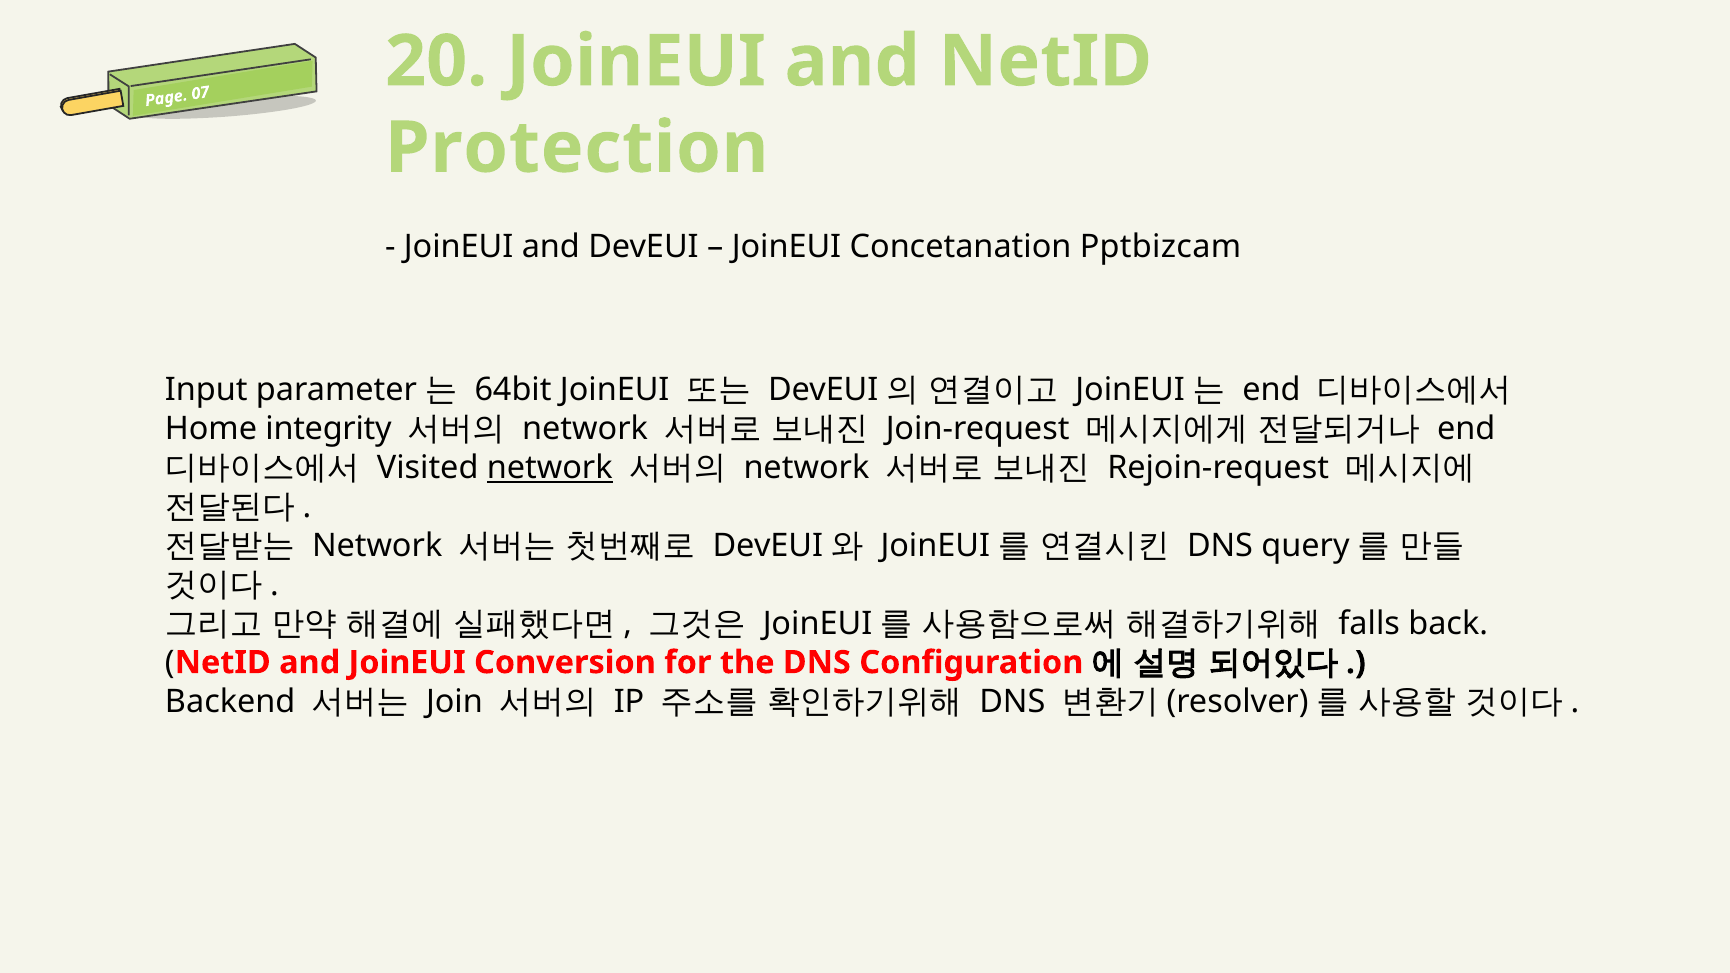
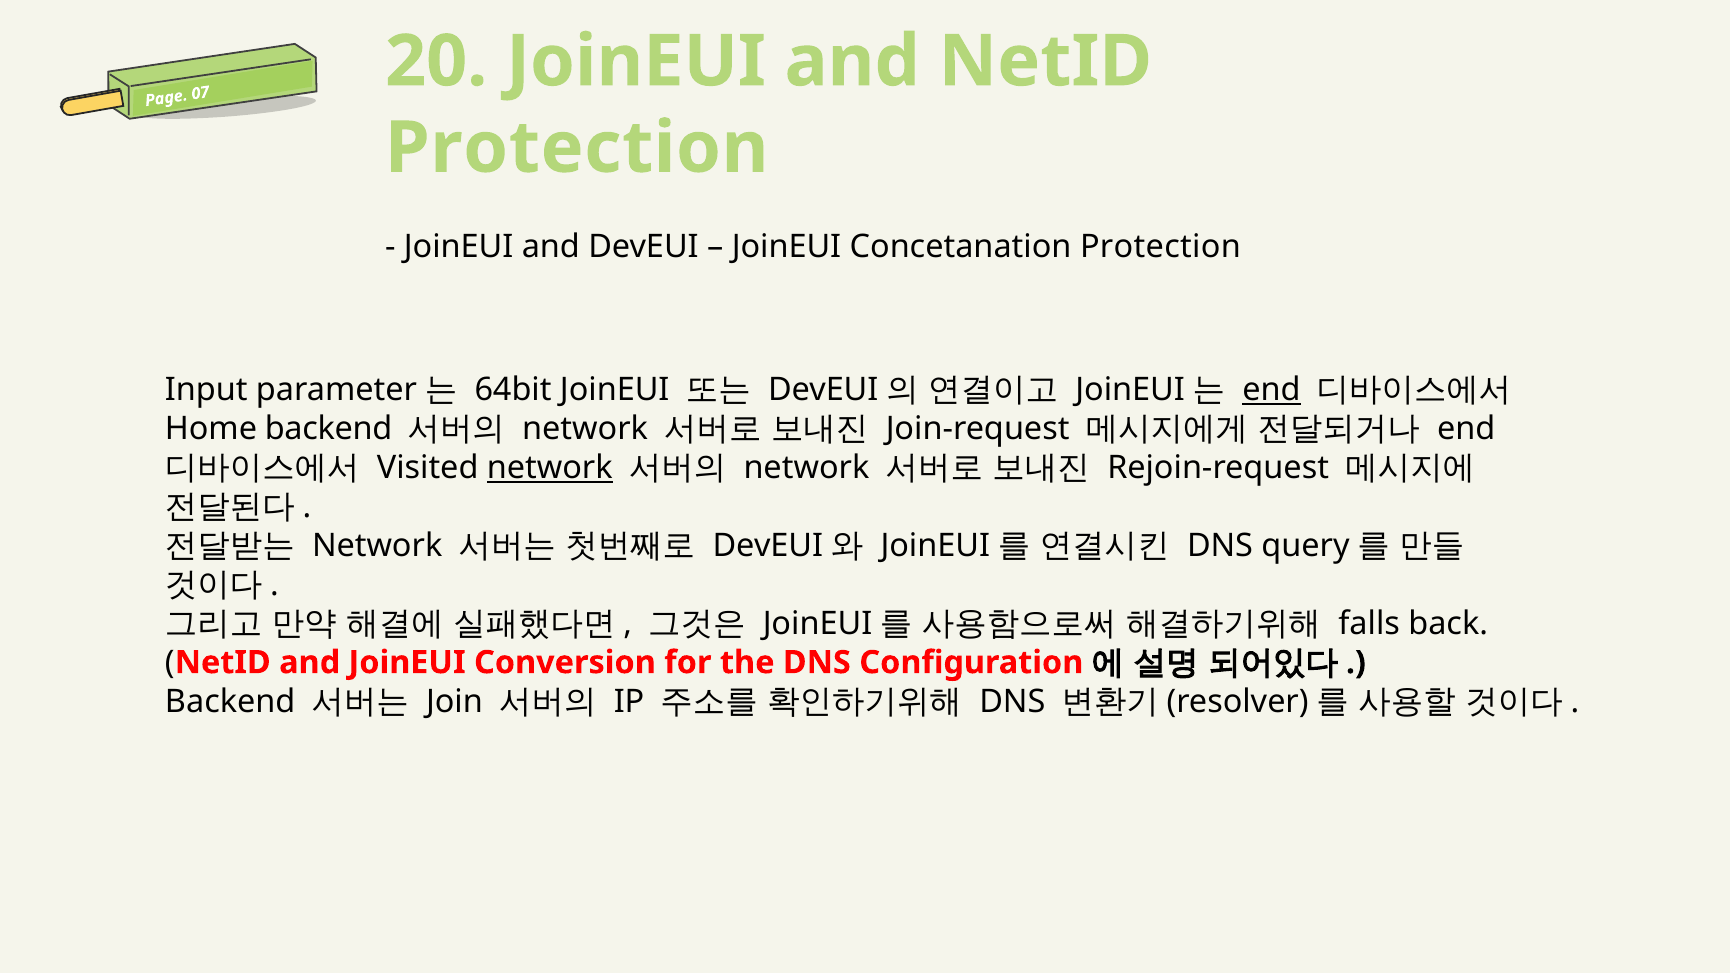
Concetanation Pptbizcam: Pptbizcam -> Protection (1160, 247)
end underline: none -> present (1271, 390)
Home integrity: integrity -> backend (329, 429)
